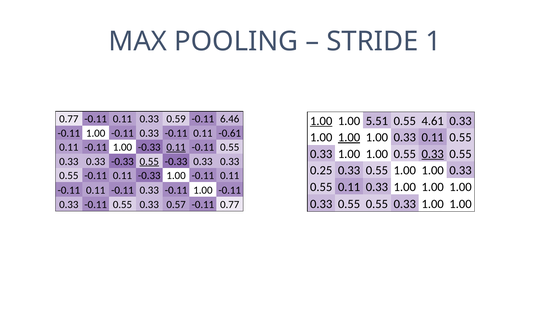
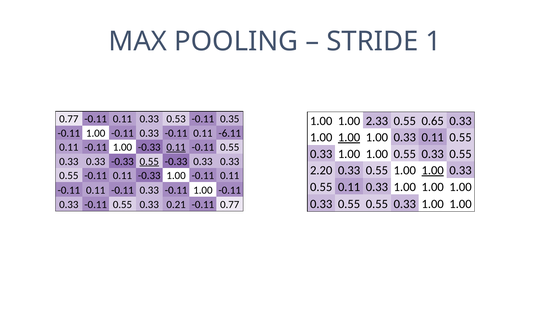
0.59: 0.59 -> 0.53 (176, 119)
6.46: 6.46 -> 0.35 (230, 119)
1.00 underline: present -> none (321, 121)
5.51: 5.51 -> 2.33 (377, 121)
4.61: 4.61 -> 0.65 (433, 121)
-0.61: -0.61 -> -6.11 (230, 133)
0.33 underline: present -> none (433, 154)
0.25: 0.25 -> 2.20 (321, 171)
1.00 underline: none -> present (433, 171)
0.57: 0.57 -> 0.21 (176, 205)
